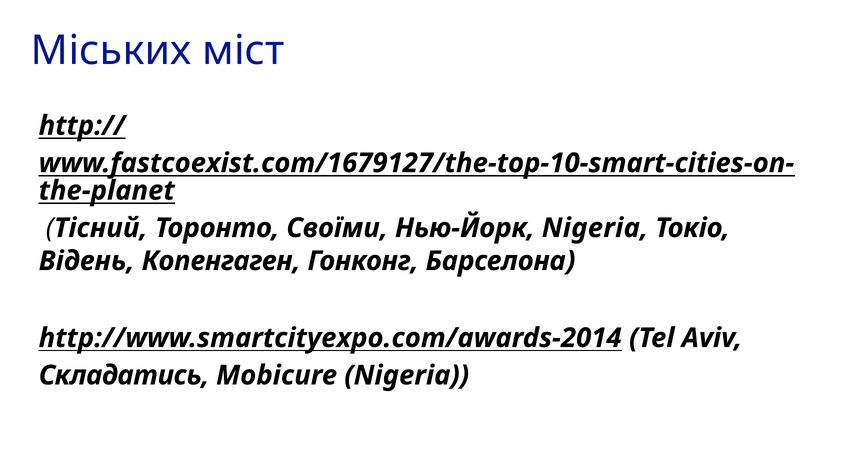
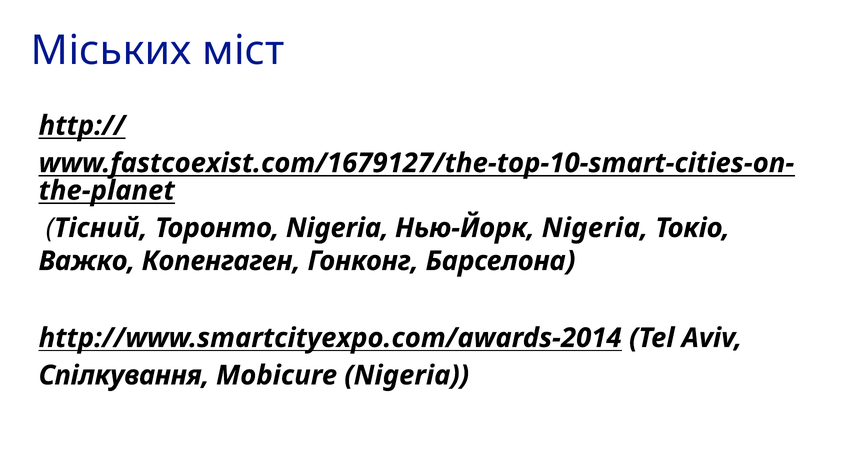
Торонто Своїми: Своїми -> Nigeria (337, 228)
Відень: Відень -> Важко (87, 261)
Складатись: Складатись -> Спілкування (124, 375)
